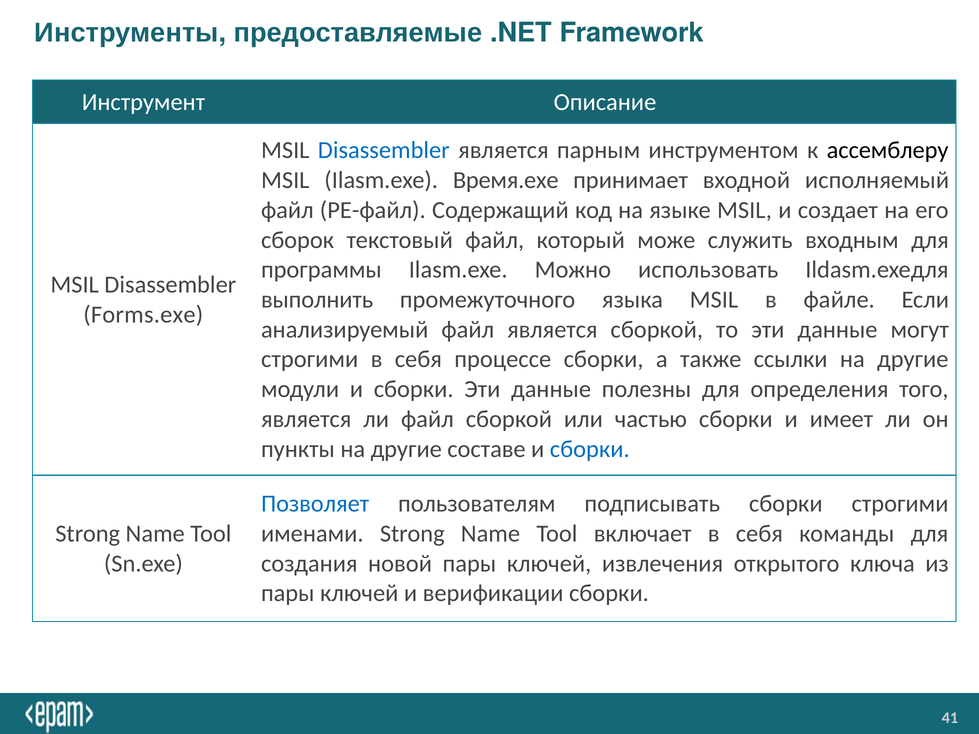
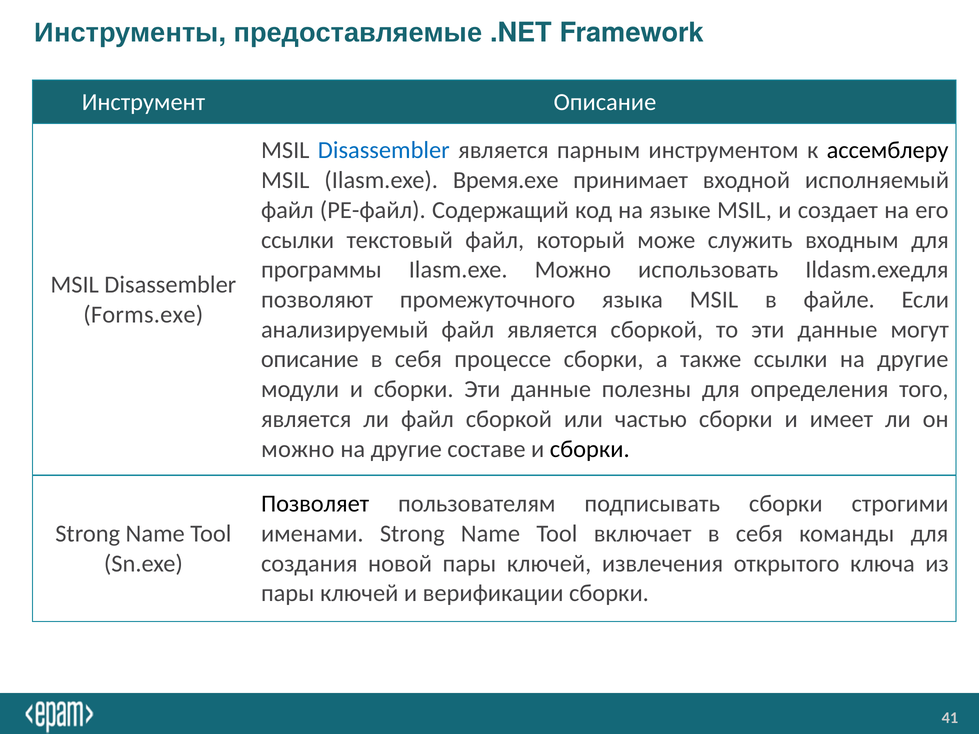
сборок: сборок -> ссылки (298, 240)
выполнить: выполнить -> позволяют (317, 300)
строгими: строгими -> описание (310, 360)
пункты: пункты -> можно (298, 449)
сборки colour: blue -> black (590, 449)
Позволяет colour: blue -> black (315, 504)
